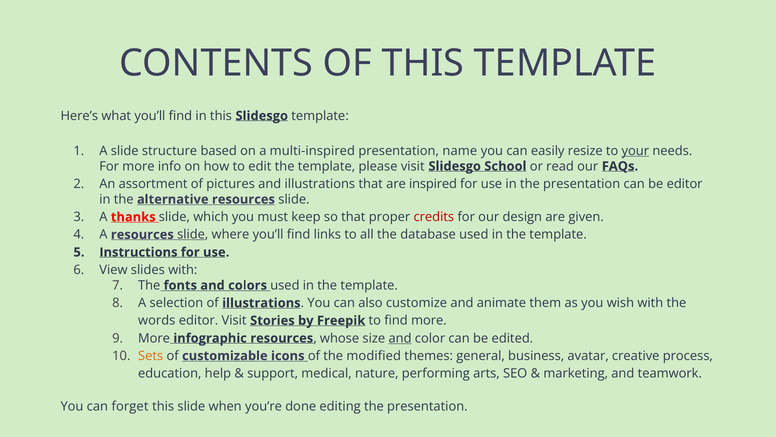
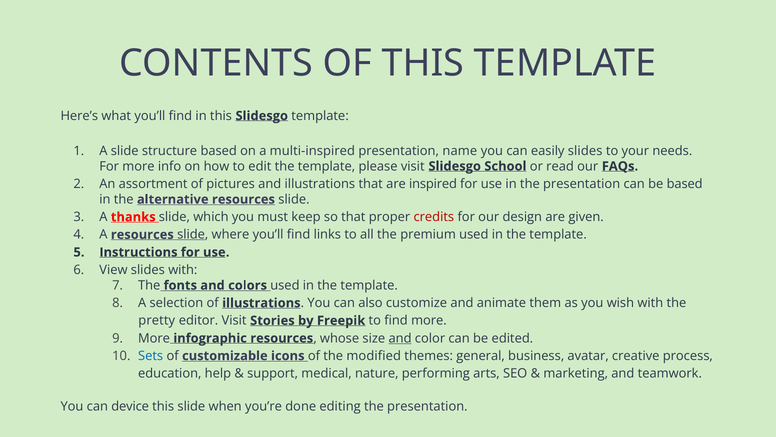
easily resize: resize -> slides (585, 151)
your underline: present -> none (635, 151)
be editor: editor -> based (685, 184)
database: database -> premium (428, 234)
words: words -> pretty (157, 320)
Sets colour: orange -> blue (151, 356)
forget: forget -> device (130, 406)
